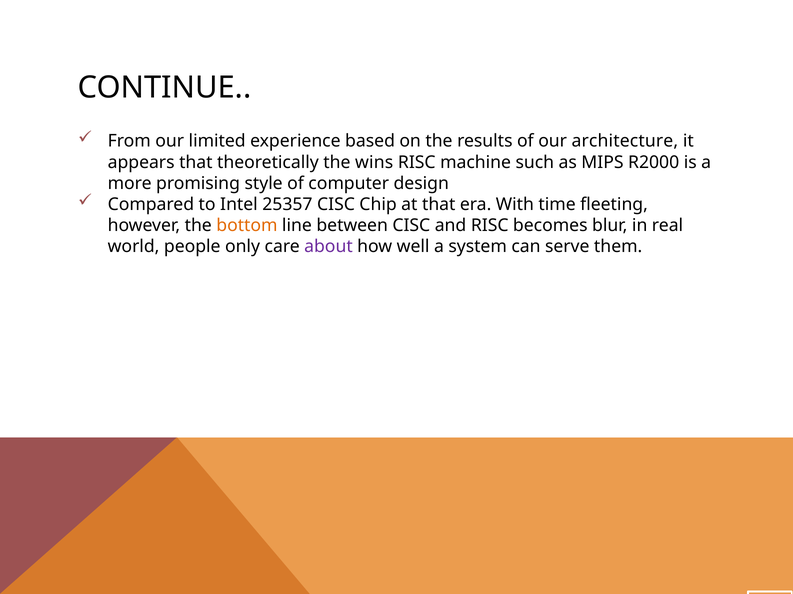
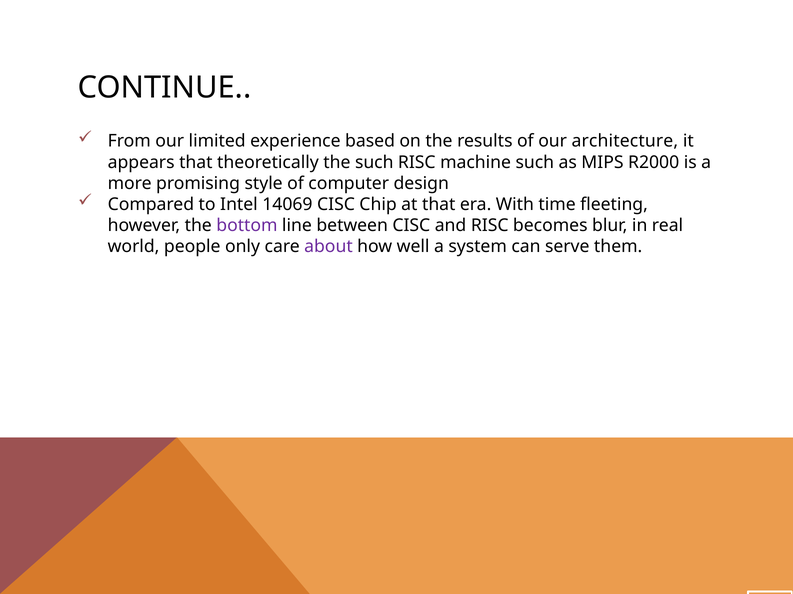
the wins: wins -> such (374, 162)
25357: 25357 -> 14069 (287, 205)
bottom colour: orange -> purple (247, 226)
